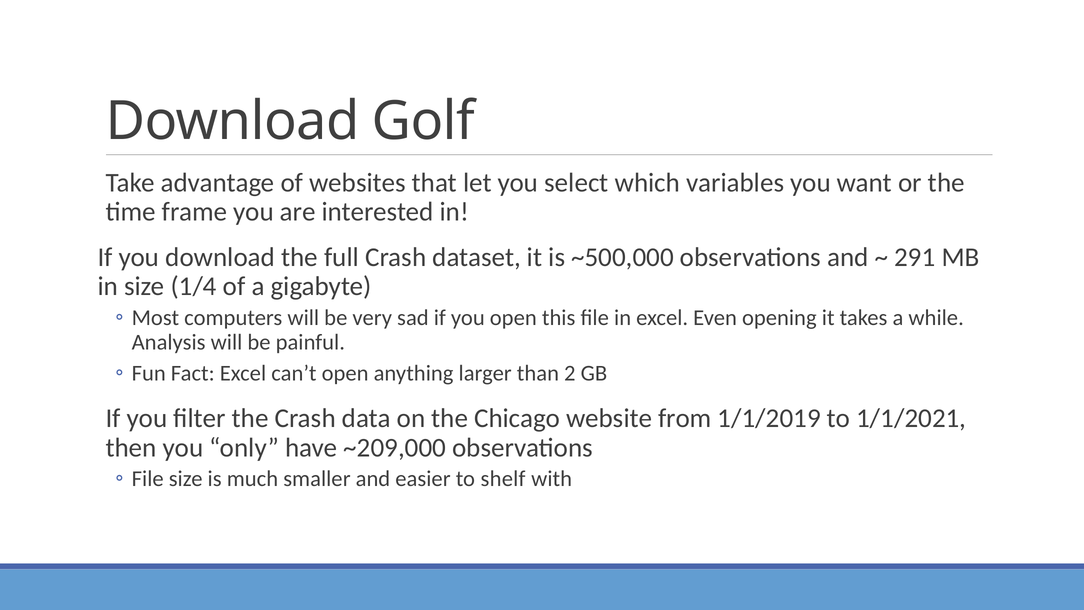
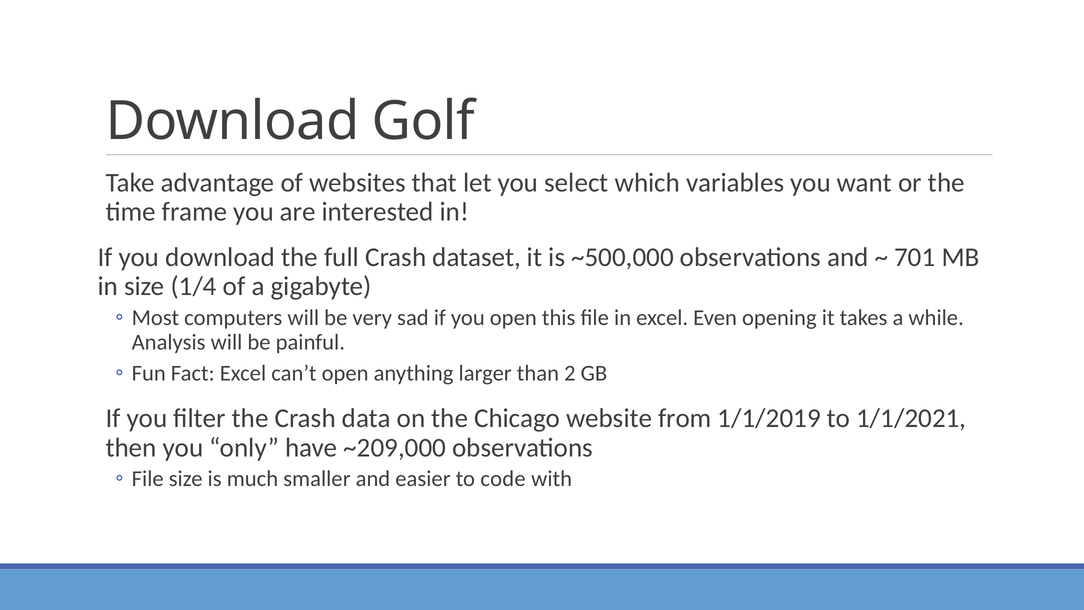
291: 291 -> 701 (915, 257)
shelf: shelf -> code (503, 479)
